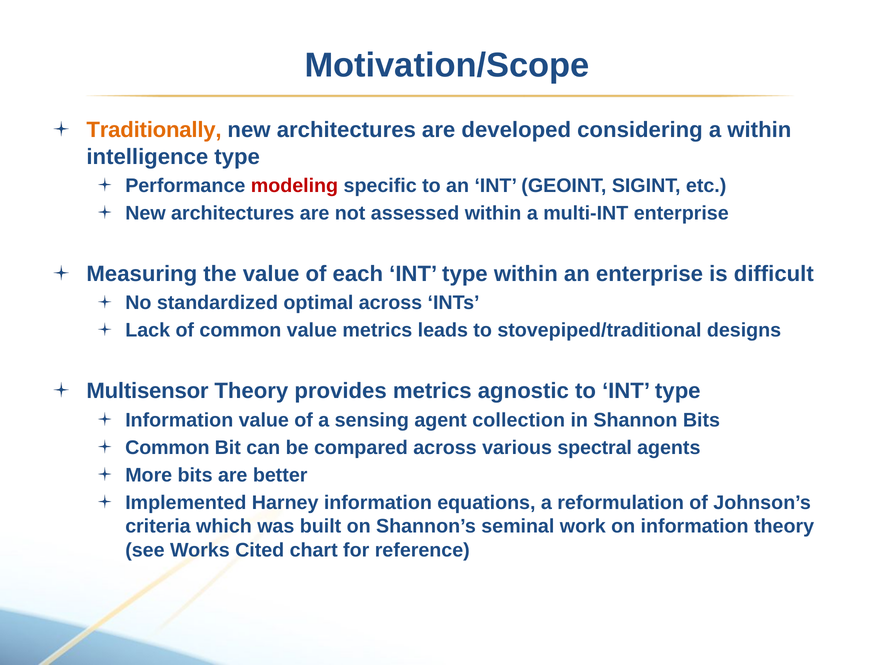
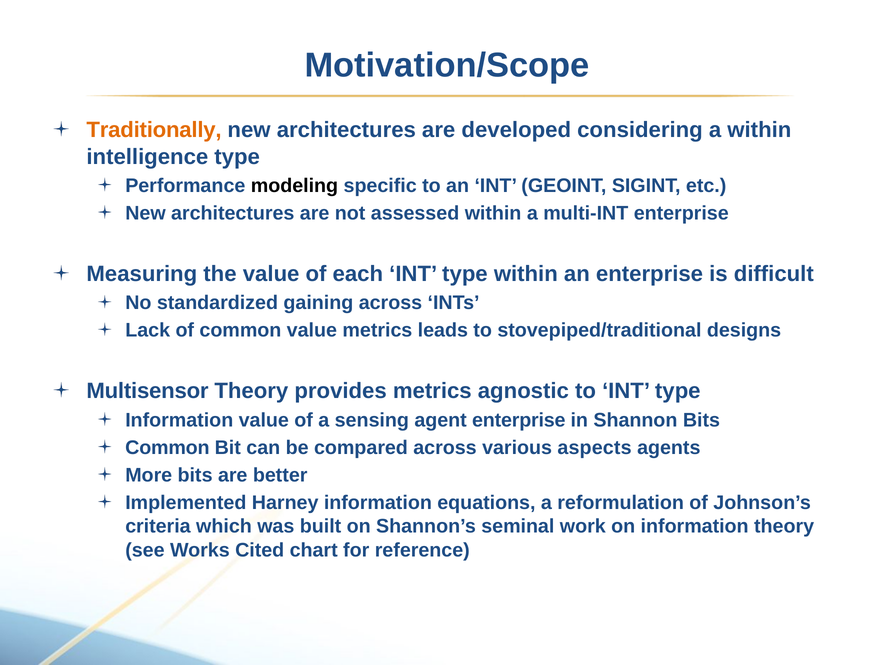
modeling colour: red -> black (294, 186)
optimal: optimal -> gaining (318, 303)
agent collection: collection -> enterprise (519, 420)
spectral: spectral -> aspects (595, 448)
